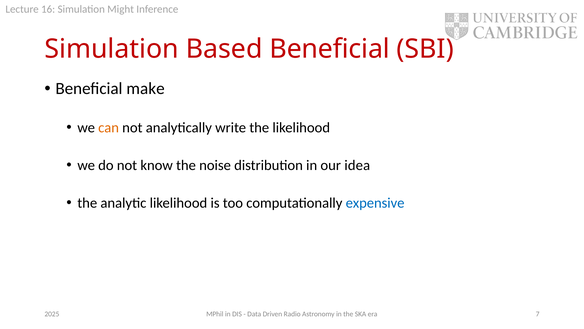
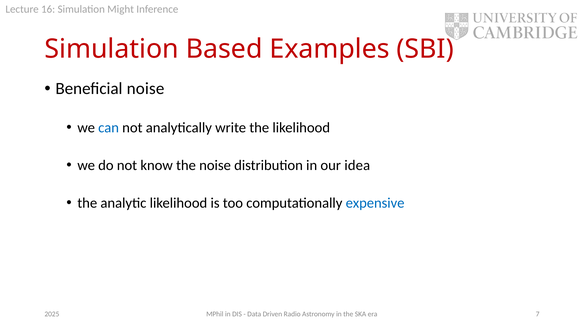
Based Beneficial: Beneficial -> Examples (330, 49)
Beneficial make: make -> noise (145, 89)
can colour: orange -> blue (109, 127)
